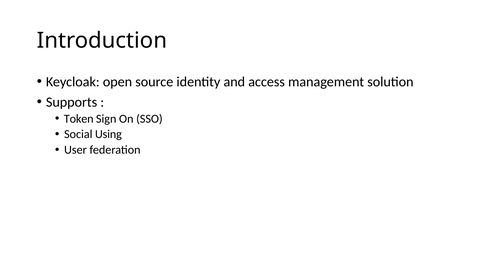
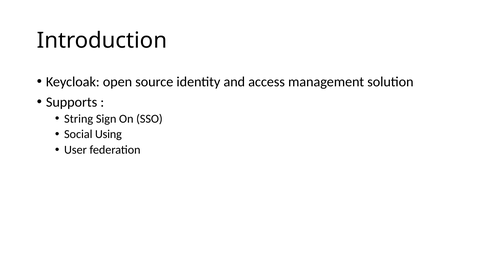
Token: Token -> String (79, 119)
